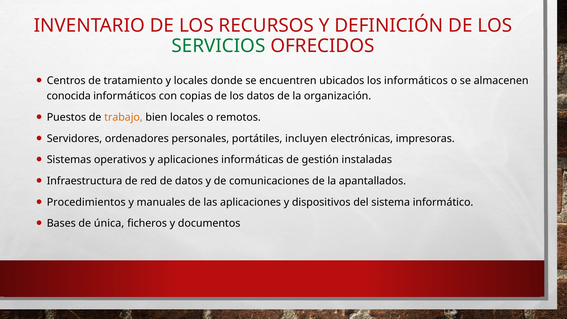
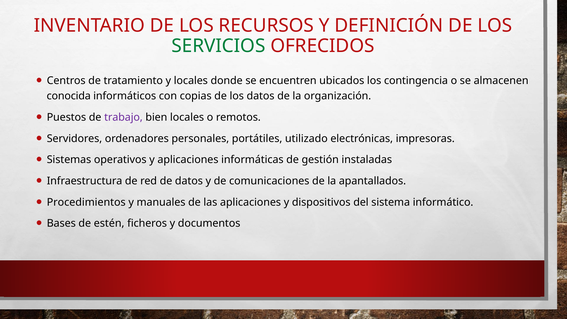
los informáticos: informáticos -> contingencia (416, 81)
trabajo colour: orange -> purple (123, 117)
incluyen: incluyen -> utilizado (306, 139)
única: única -> estén (109, 223)
